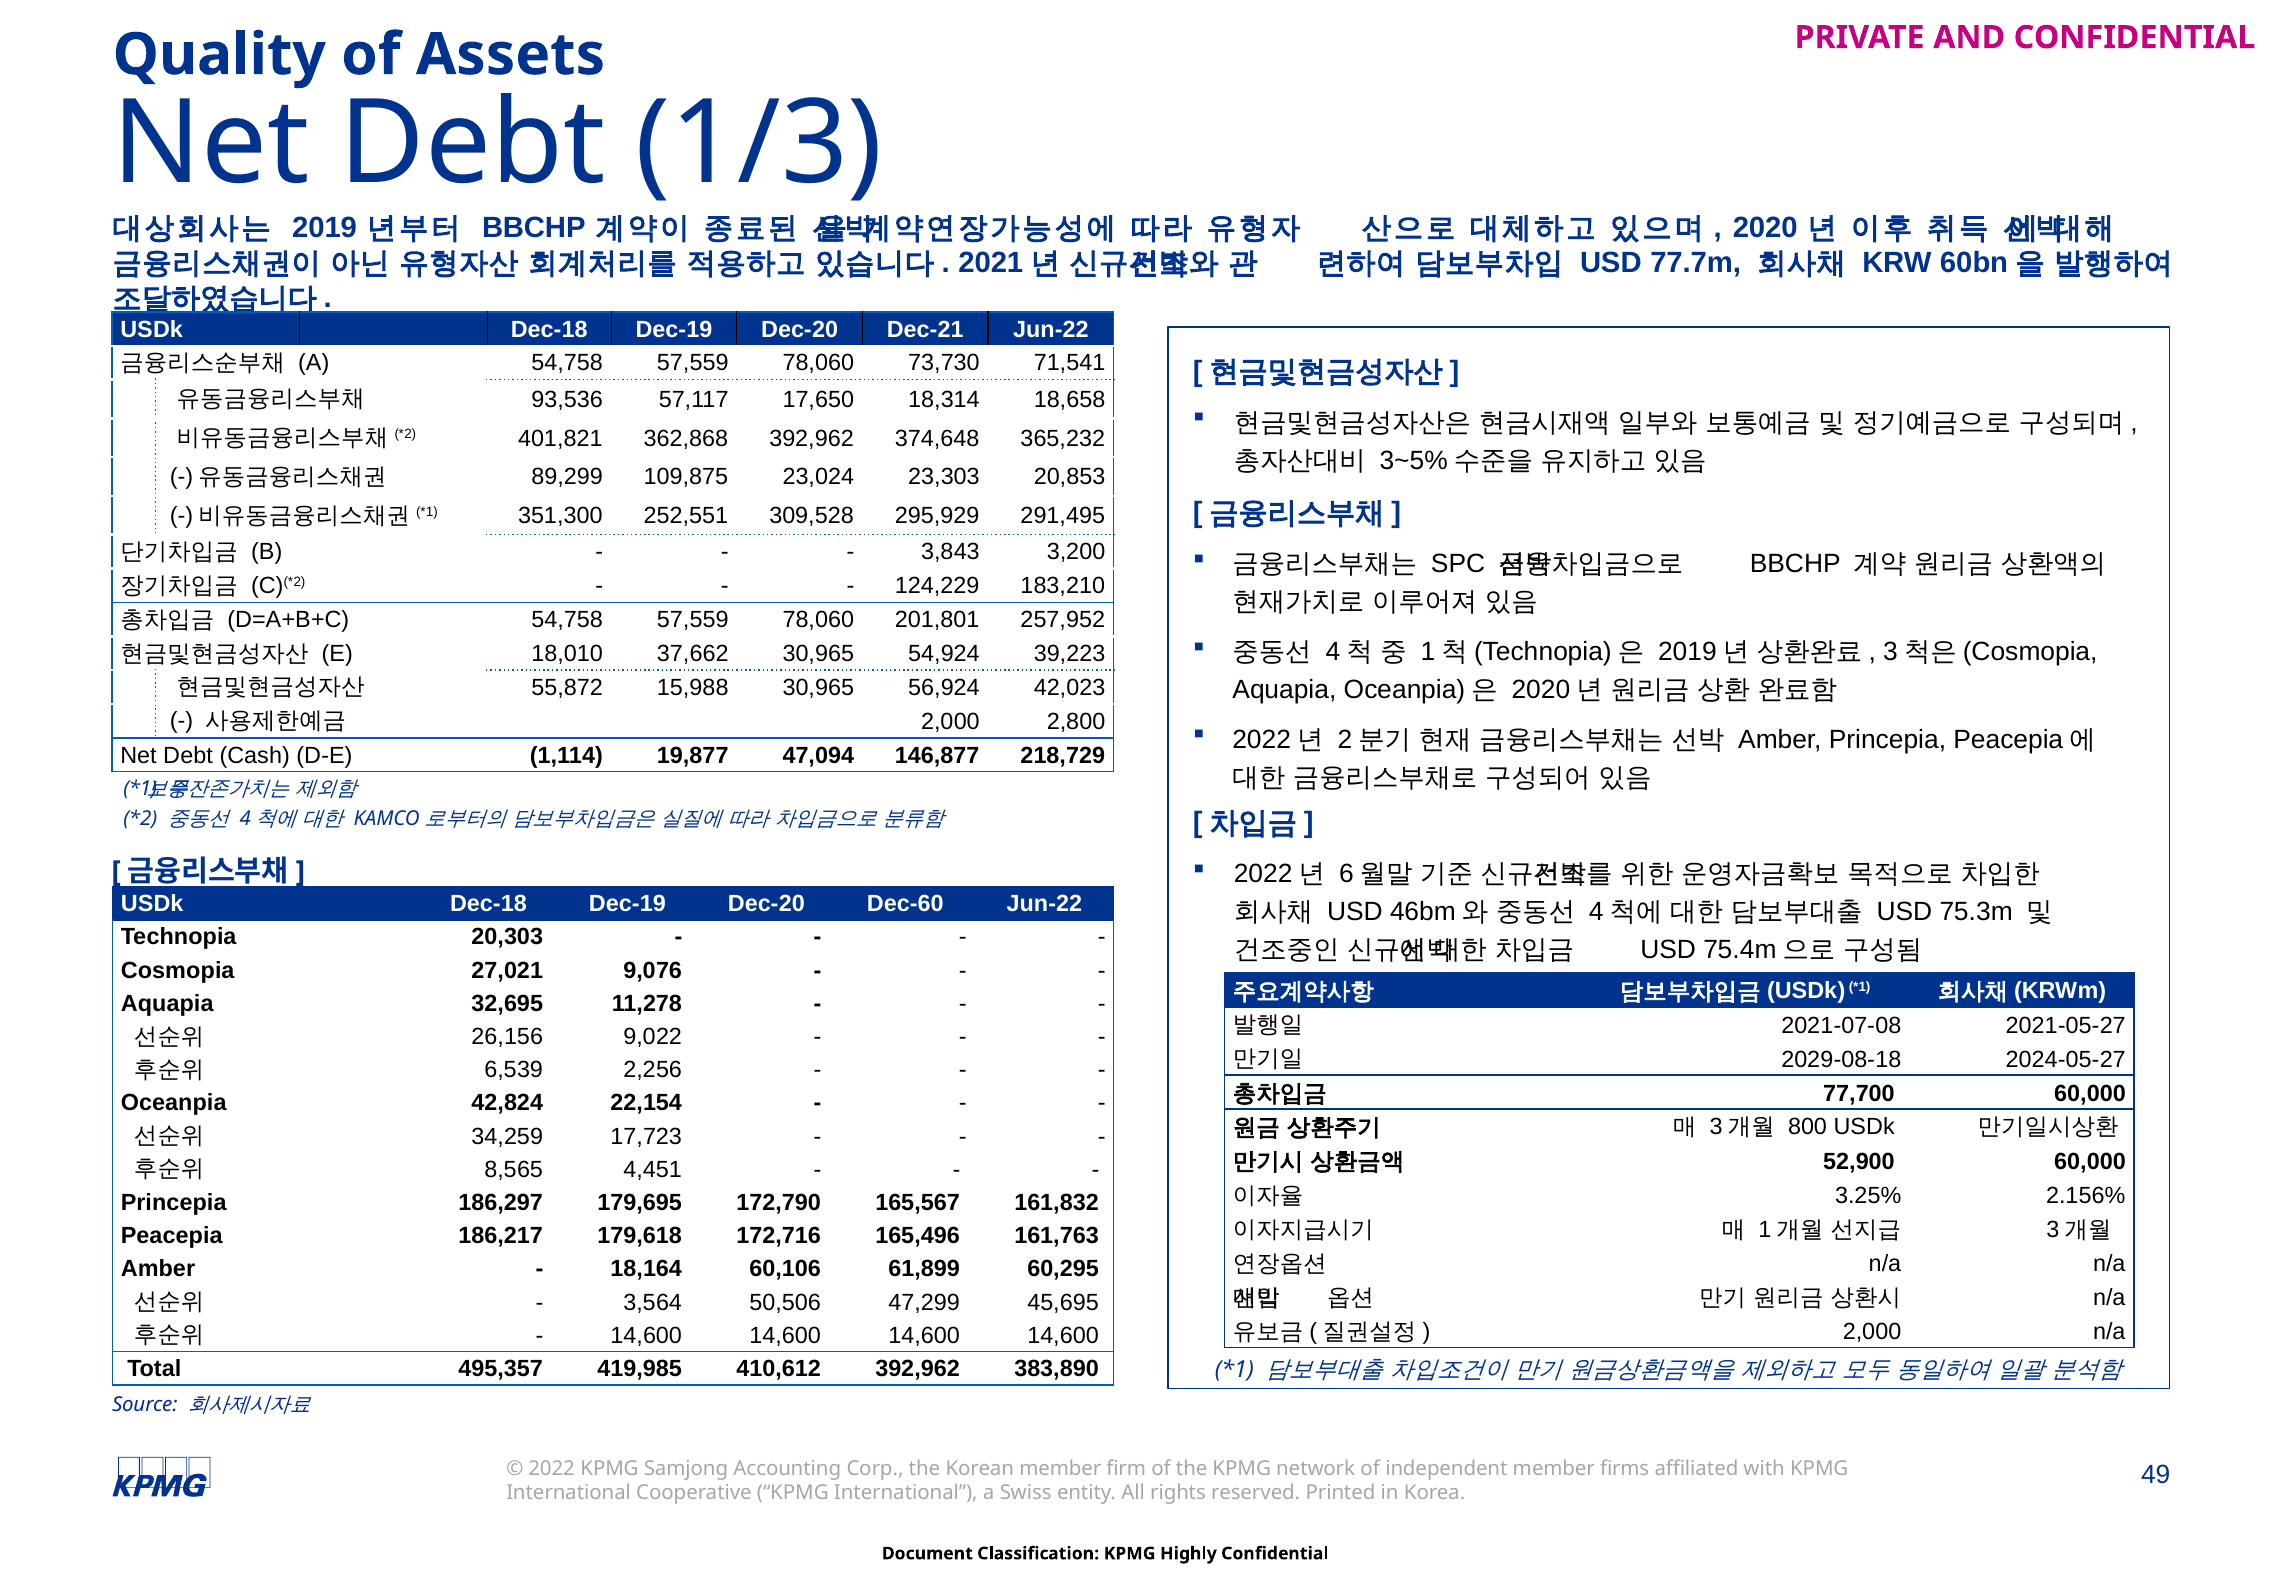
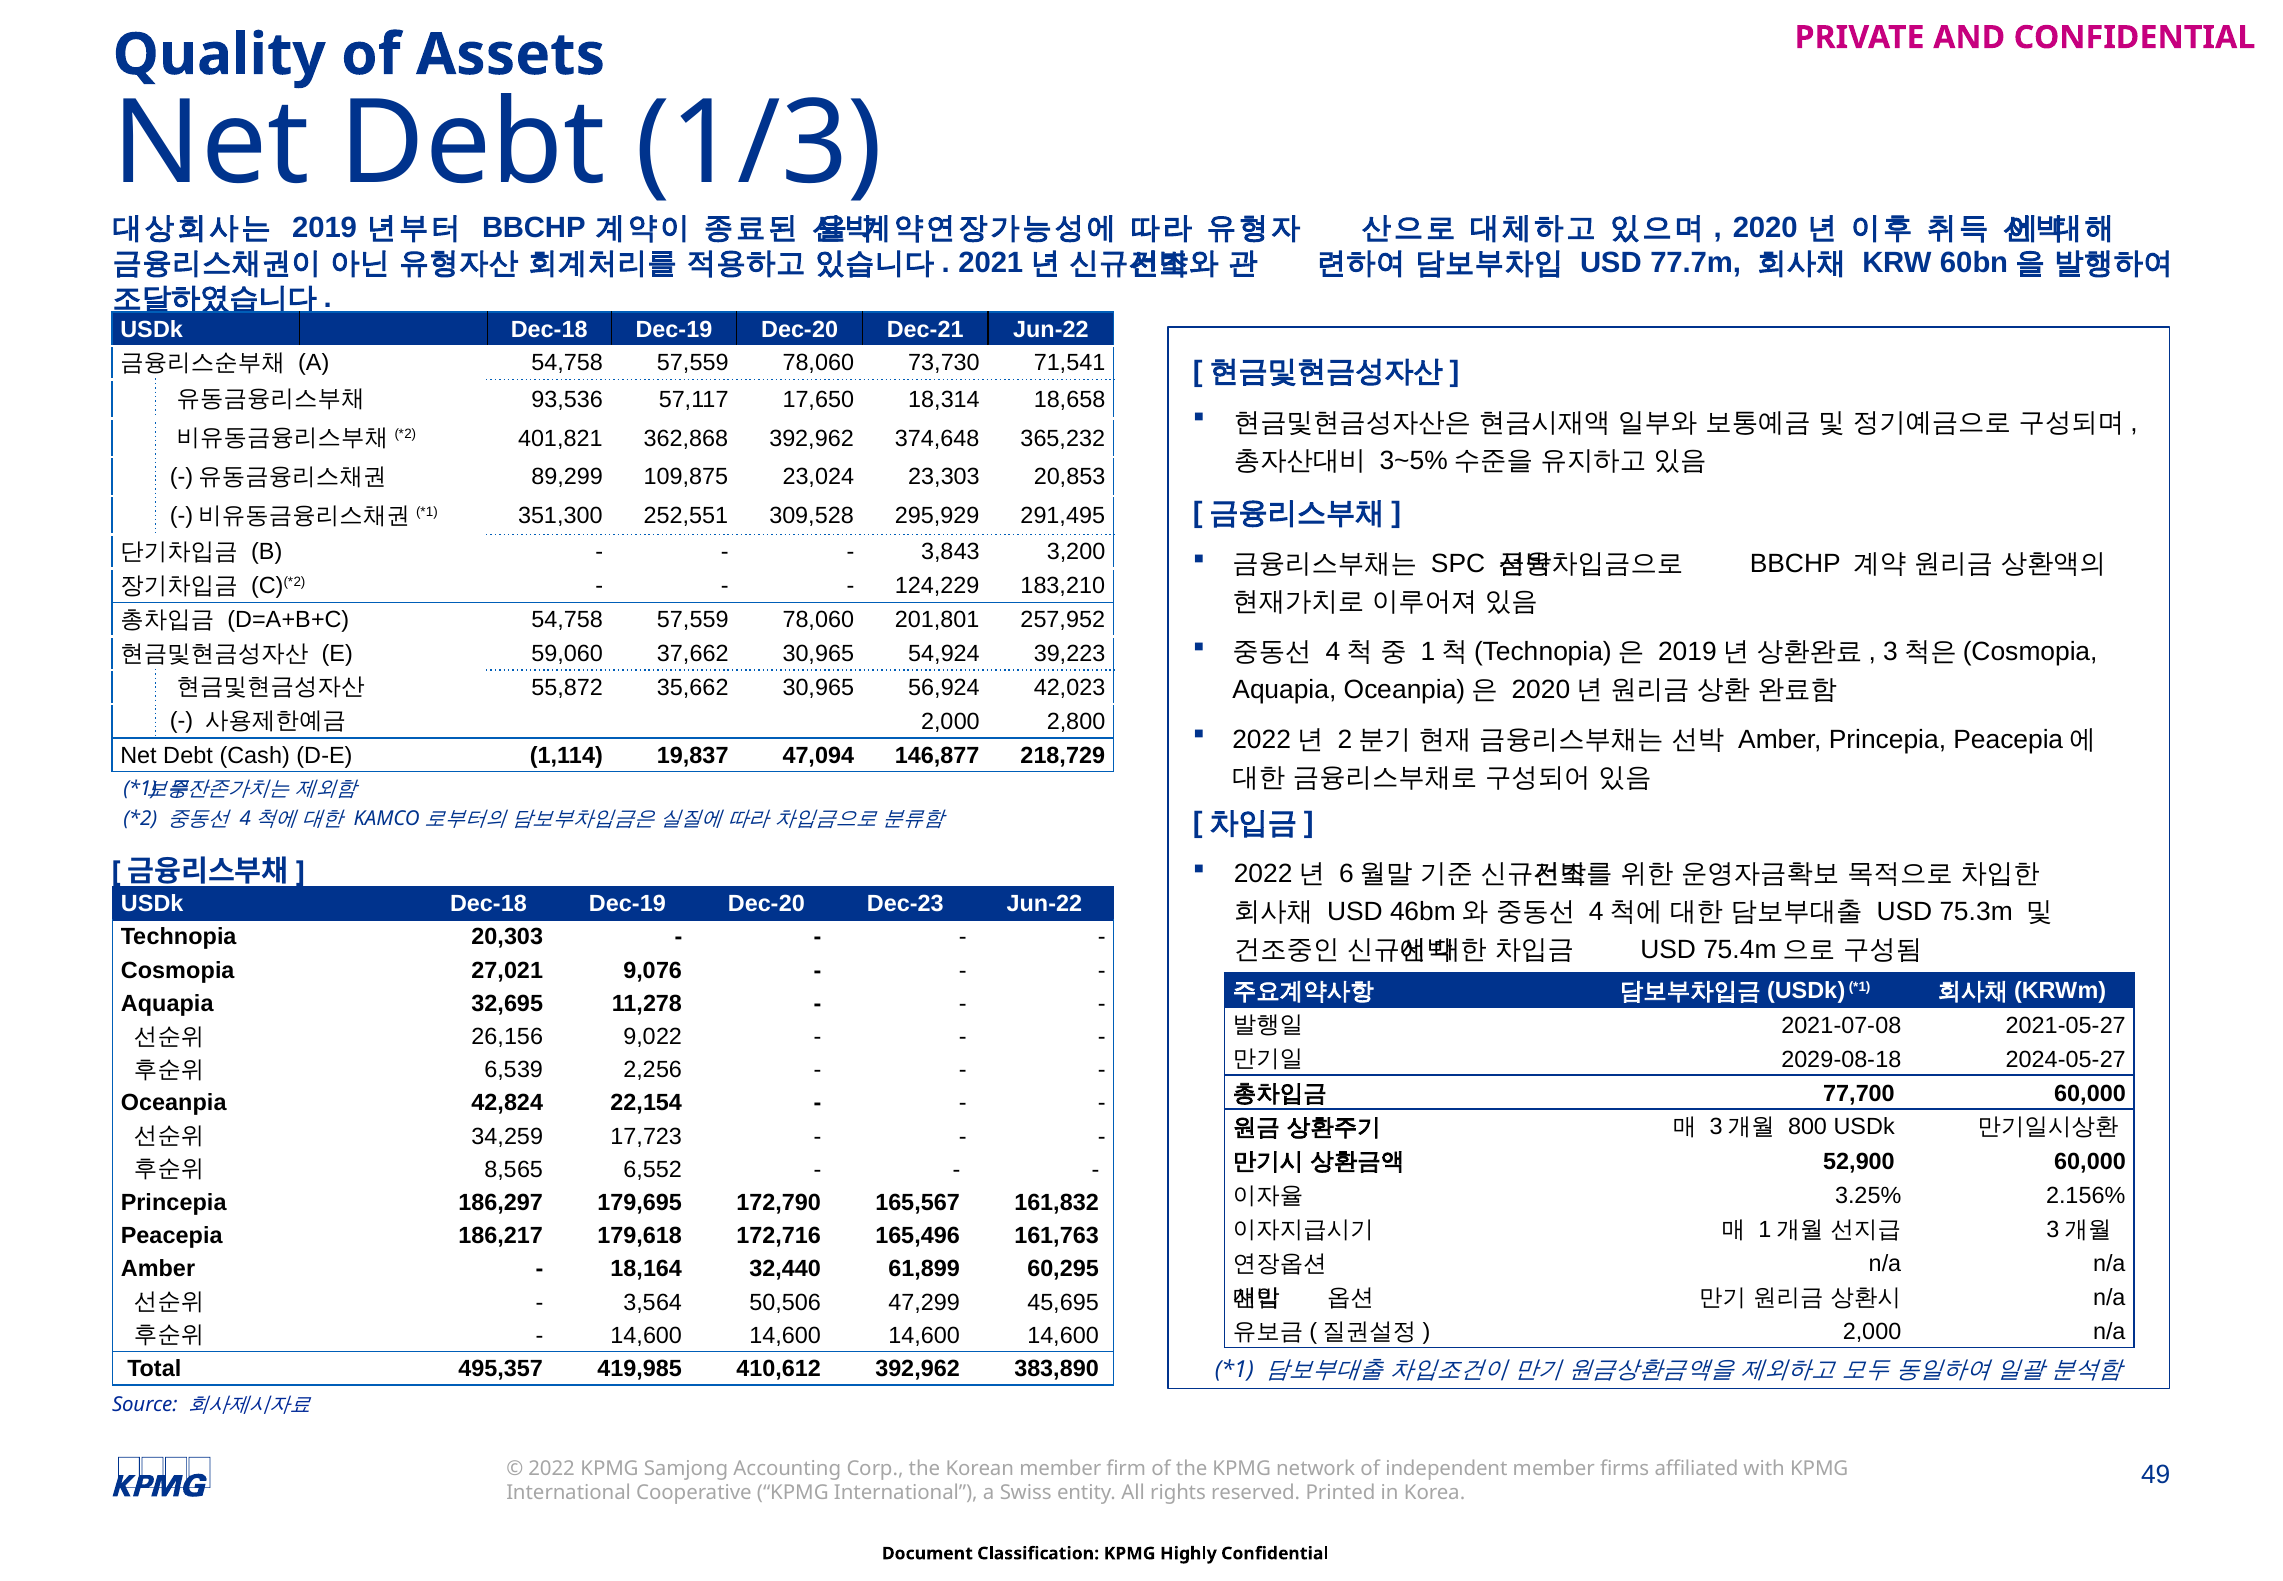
18,010: 18,010 -> 59,060 (567, 654)
15,988: 15,988 -> 35,662 (693, 687)
19,877: 19,877 -> 19,837 (693, 755)
Dec-60: Dec-60 -> Dec-23 (905, 904)
4,451: 4,451 -> 6,552 (653, 1169)
60,106: 60,106 -> 32,440 (785, 1269)
